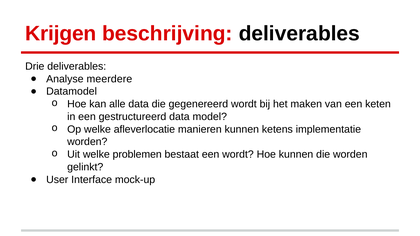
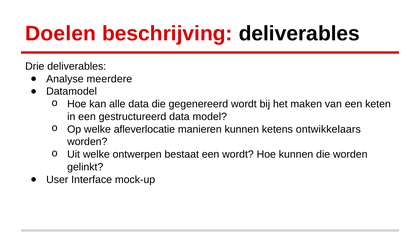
Krijgen: Krijgen -> Doelen (61, 33)
implementatie: implementatie -> ontwikkelaars (328, 129)
problemen: problemen -> ontwerpen (137, 155)
